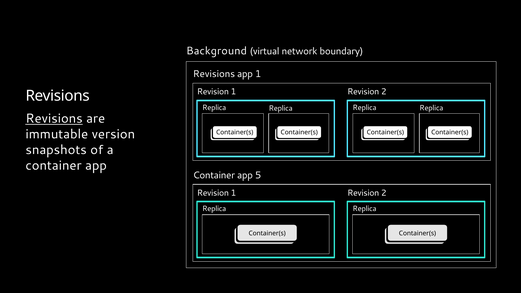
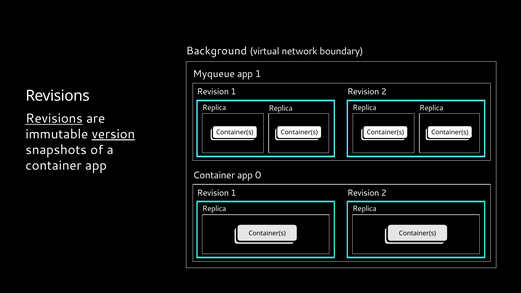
Revisions: Revisions -> Myqueue (214, 74)
version underline: none -> present (113, 134)
5: 5 -> 0 (258, 175)
